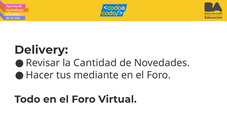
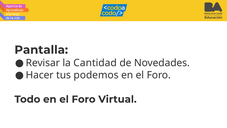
Delivery: Delivery -> Pantalla (41, 50)
mediante: mediante -> podemos (96, 75)
